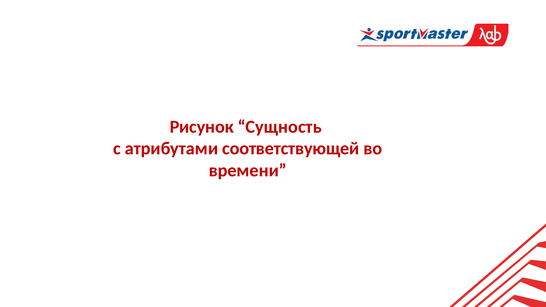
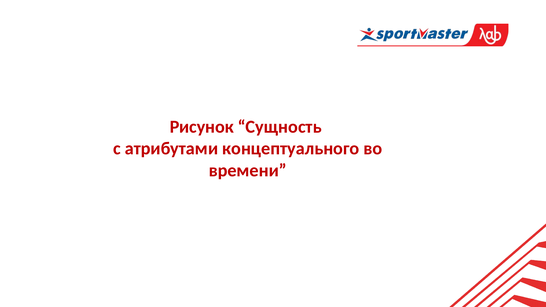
соответствующей: соответствующей -> концептуального (291, 149)
